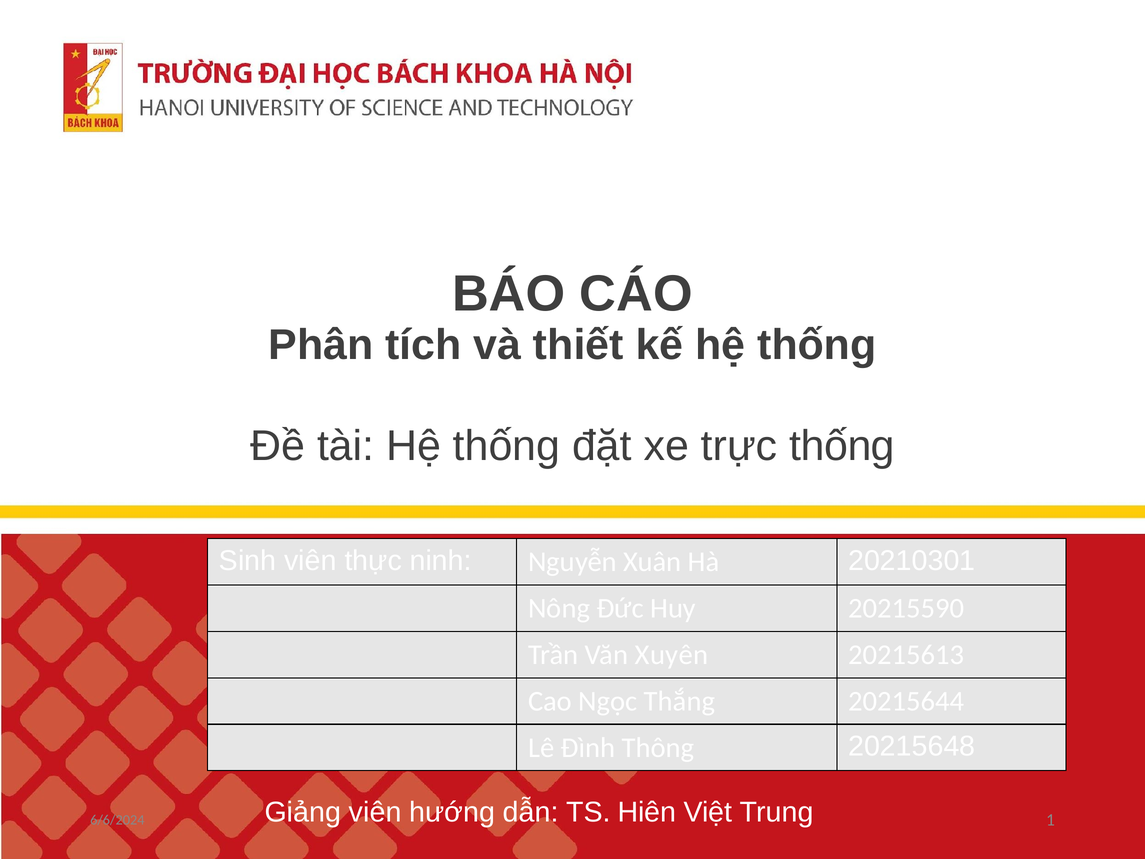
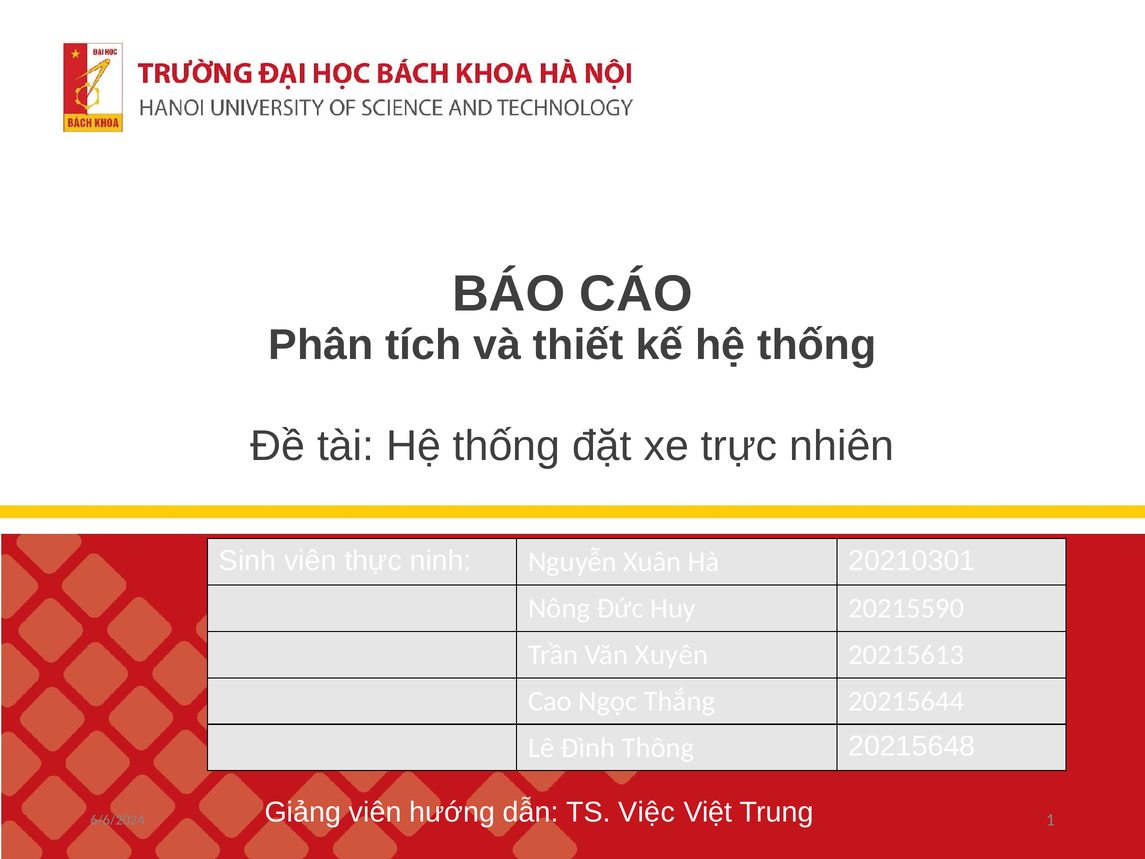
trực thống: thống -> nhiên (842, 446)
Hiên: Hiên -> Việc (647, 812)
